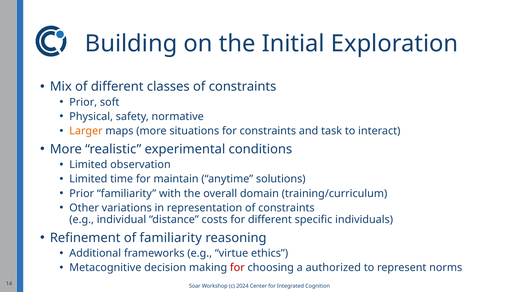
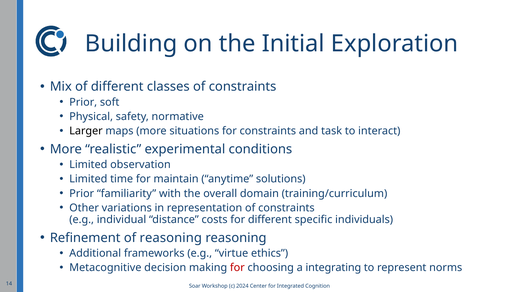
Larger colour: orange -> black (86, 131)
of familiarity: familiarity -> reasoning (171, 238)
authorized: authorized -> integrating (333, 268)
